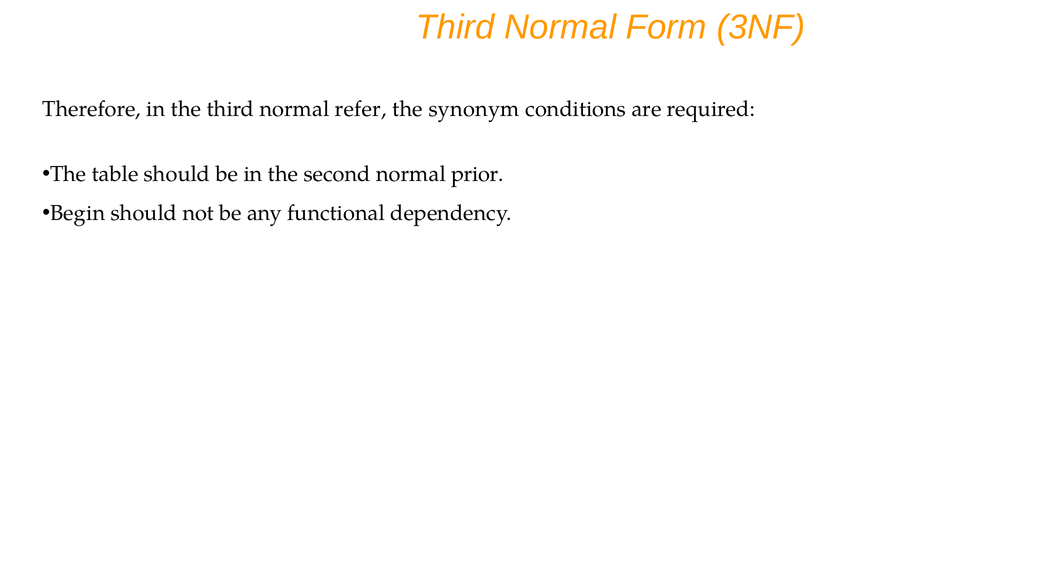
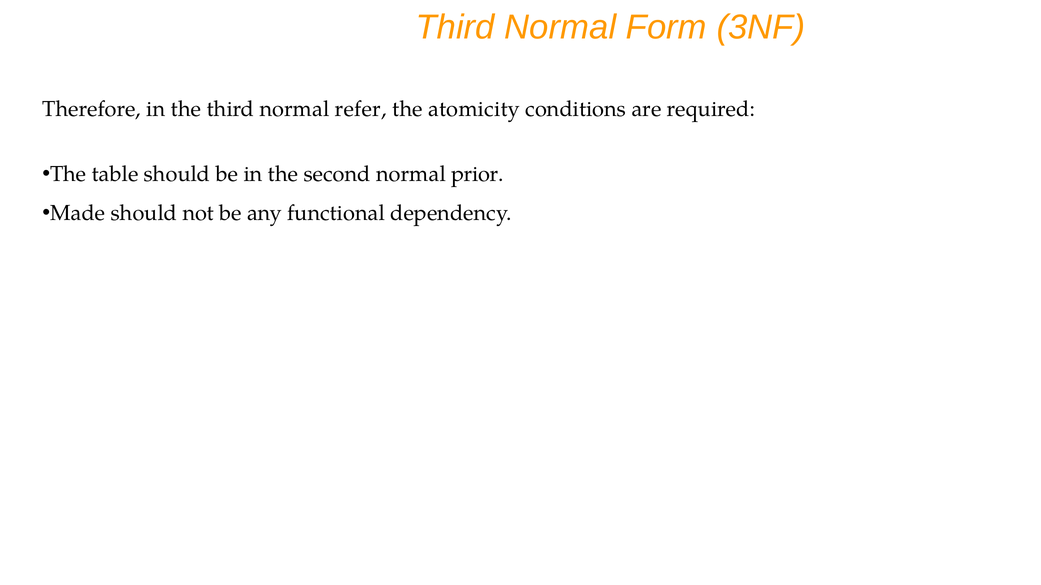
synonym: synonym -> atomicity (474, 109)
Begin: Begin -> Made (78, 213)
